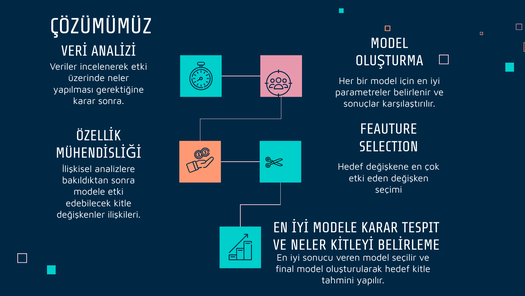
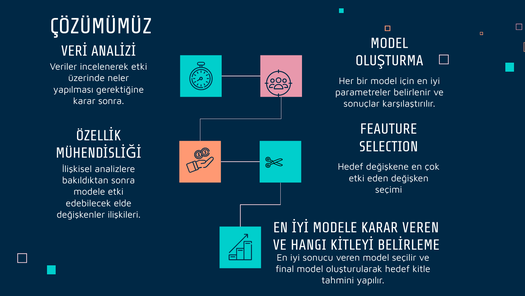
edebilecek kitle: kitle -> elde (123, 203)
KARAR TESPIT: TESPIT -> VEREN (421, 227)
VE NELER: NELER -> HANGI (308, 245)
